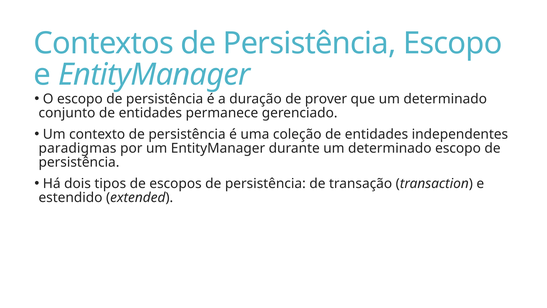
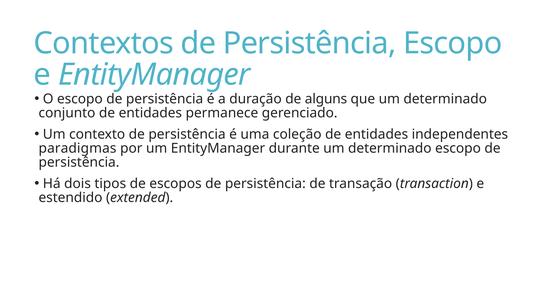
prover: prover -> alguns (326, 99)
